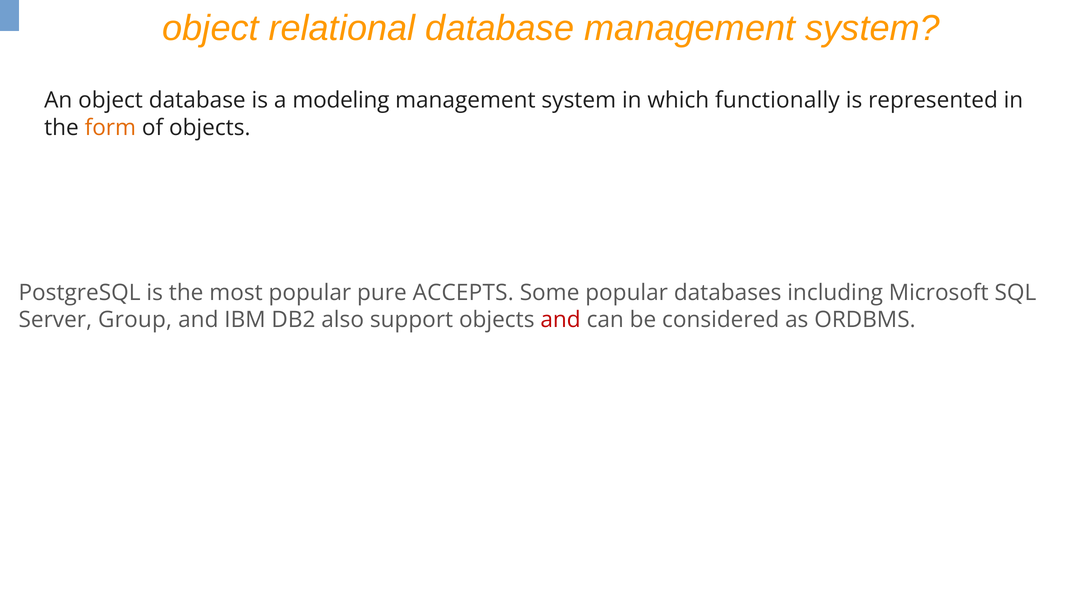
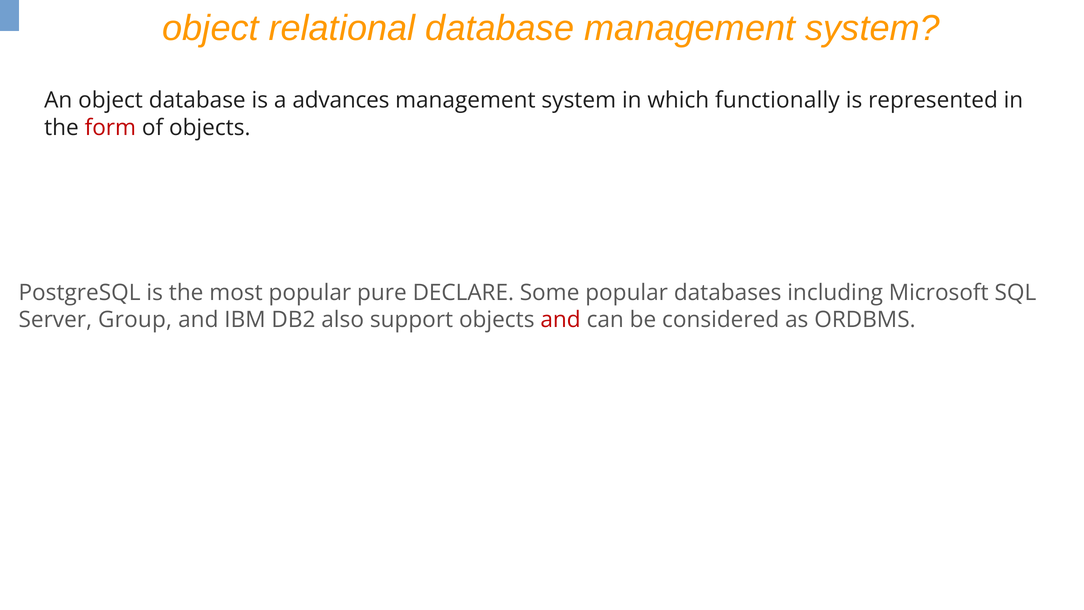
modeling: modeling -> advances (341, 100)
form colour: orange -> red (110, 128)
ACCEPTS: ACCEPTS -> DECLARE (463, 293)
